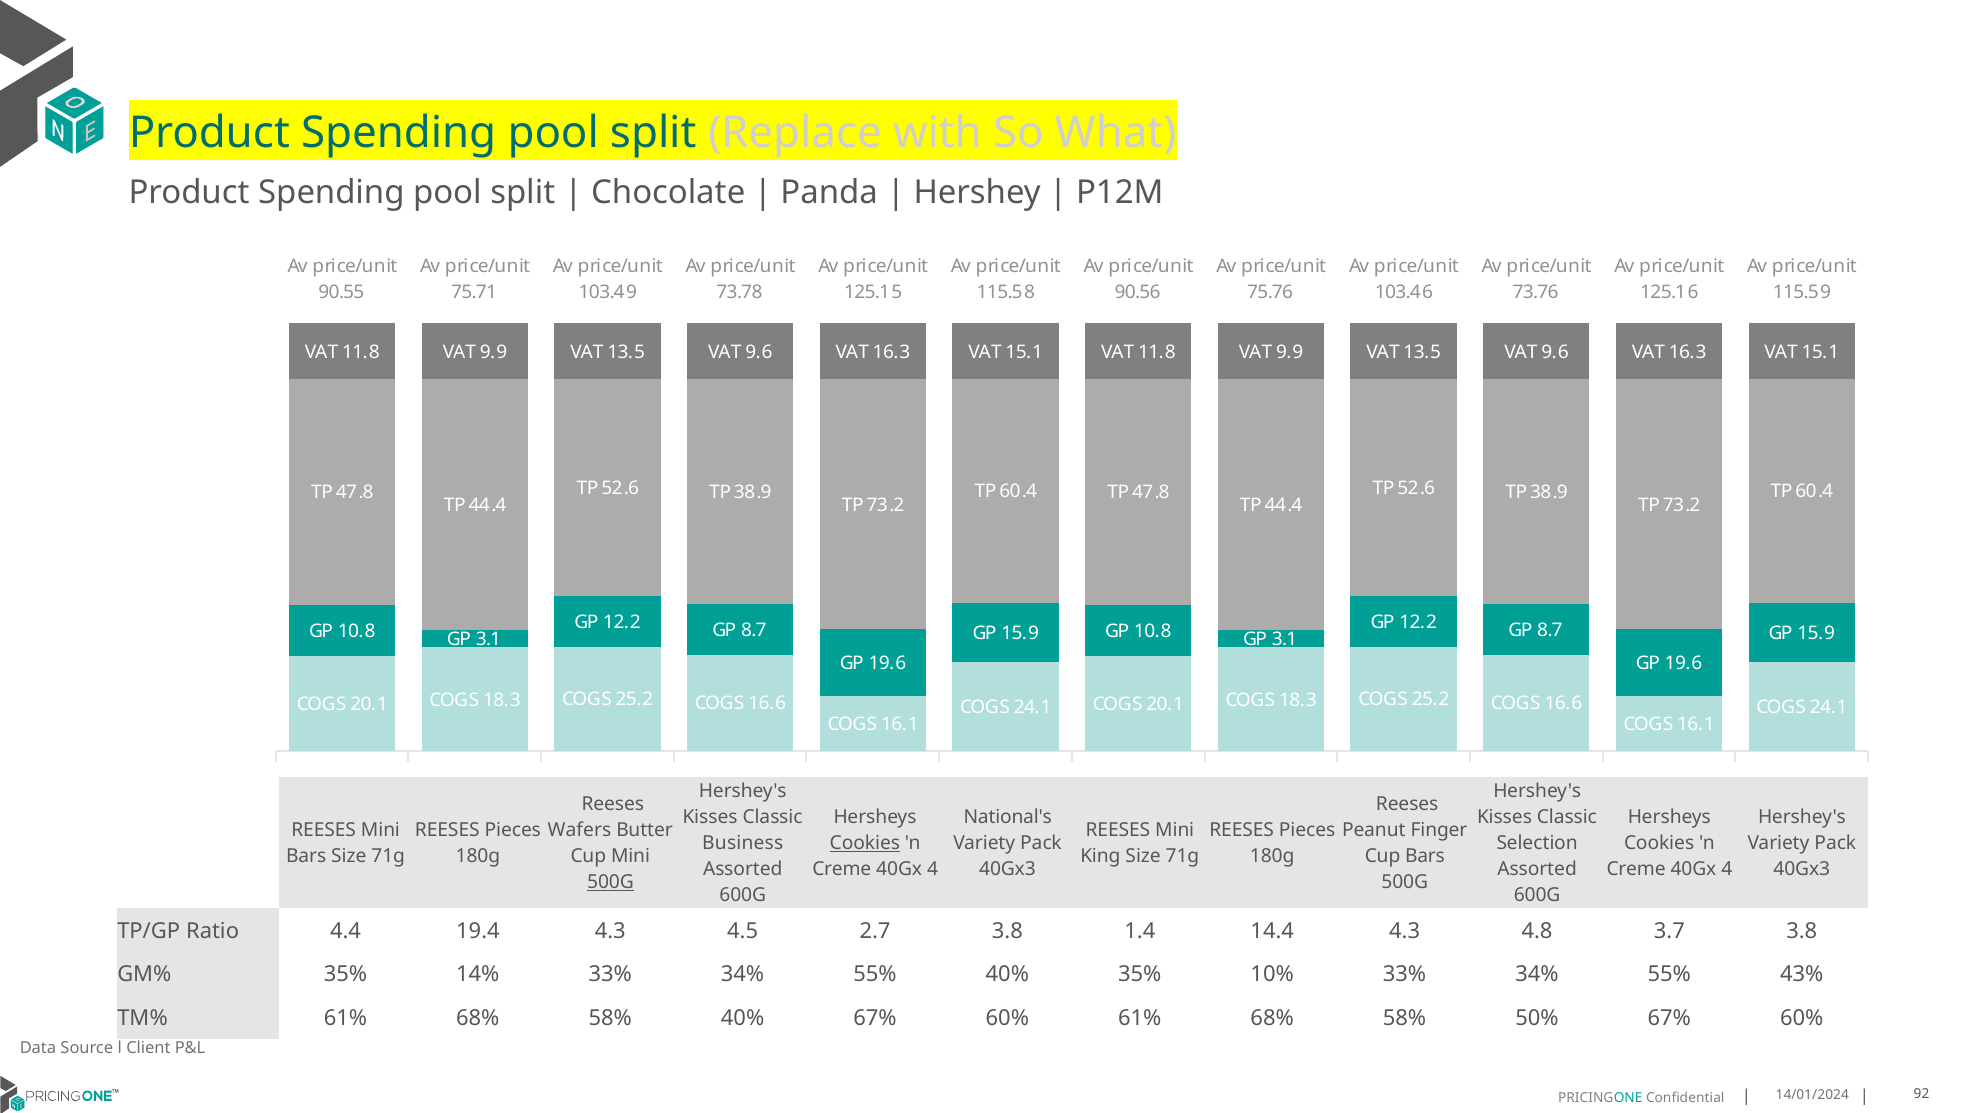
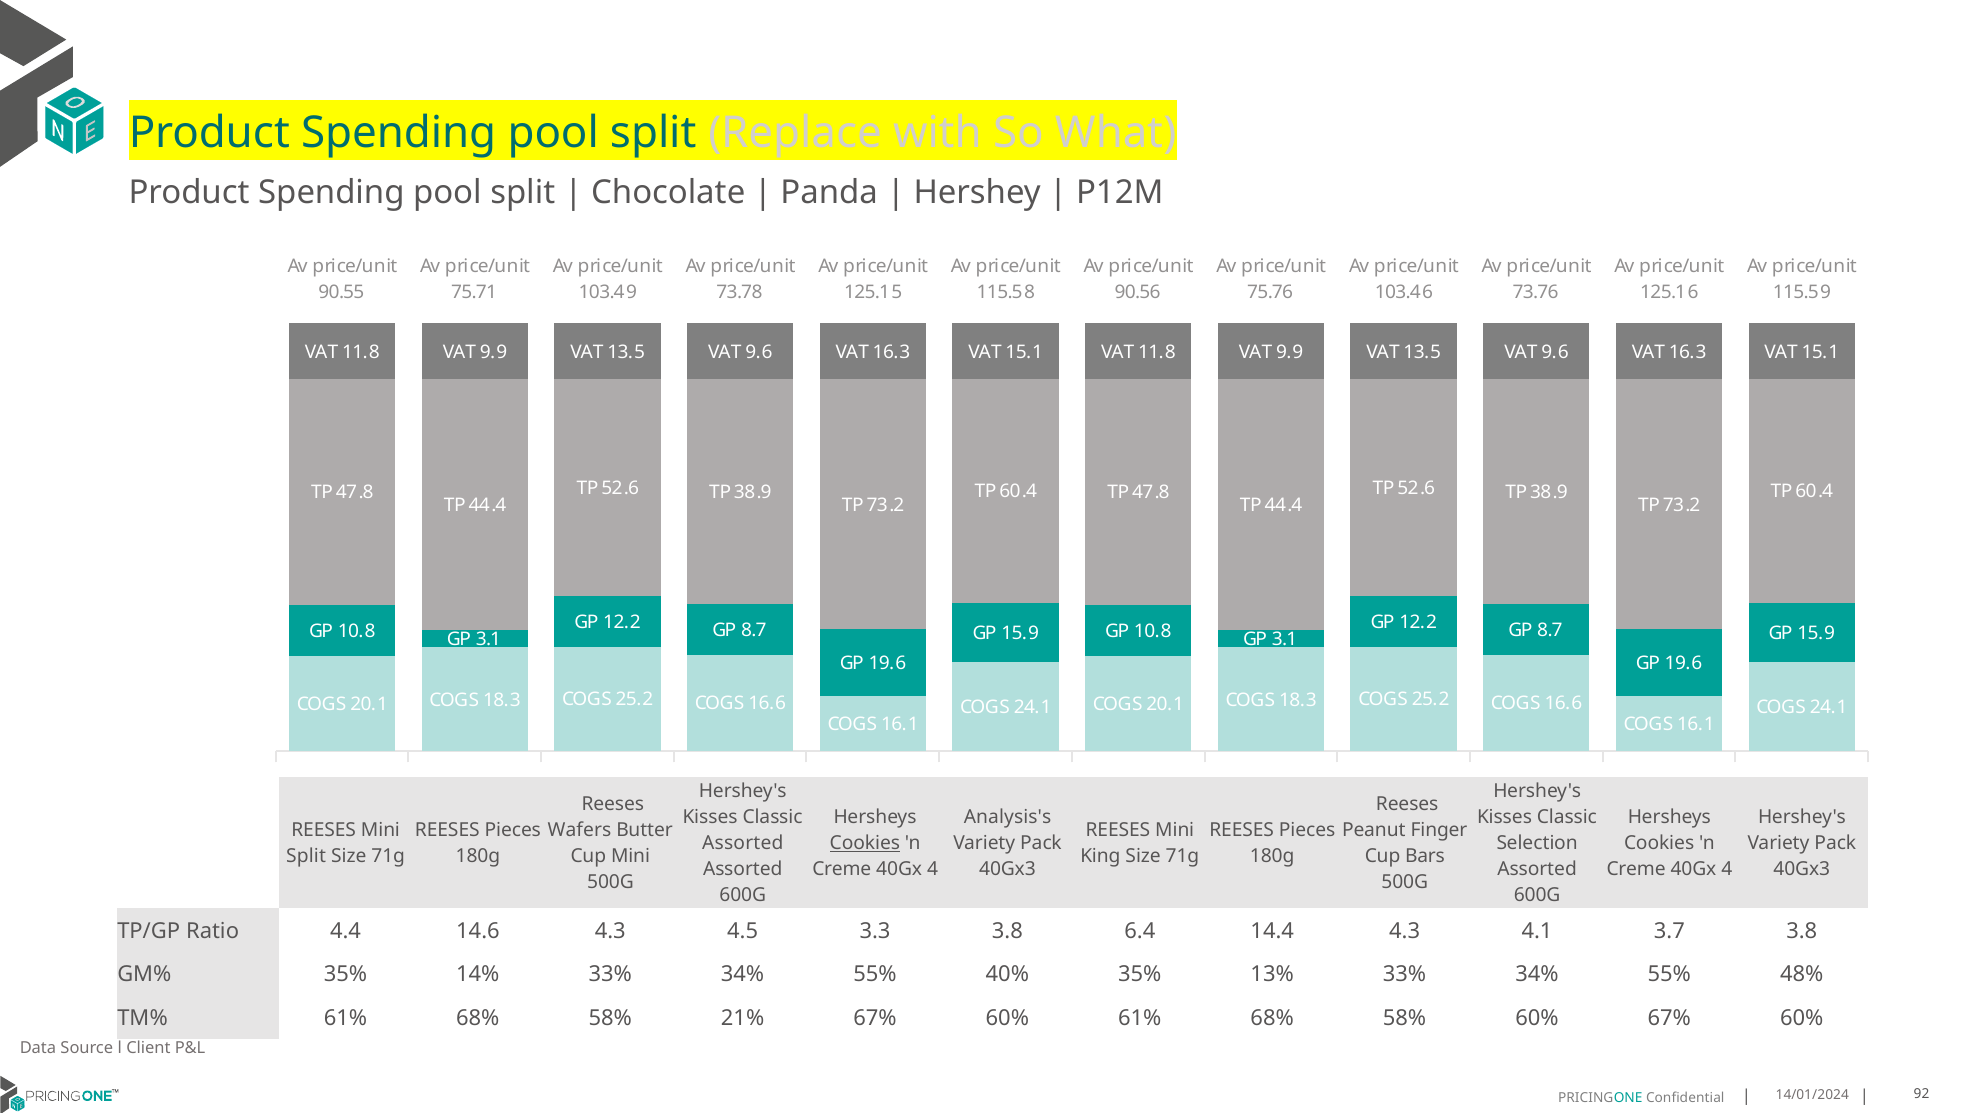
National's: National's -> Analysis's (1008, 817)
Business: Business -> Assorted (743, 843)
Bars: Bars -> Split (306, 856)
500G underline: present -> none (610, 882)
19.4: 19.4 -> 14.6 (478, 931)
2.7: 2.7 -> 3.3 (875, 931)
1.4: 1.4 -> 6.4 (1140, 931)
4.8: 4.8 -> 4.1 (1537, 931)
10%: 10% -> 13% (1272, 974)
43%: 43% -> 48% (1802, 974)
58% 40%: 40% -> 21% (743, 1018)
58% 50%: 50% -> 60% (1537, 1018)
